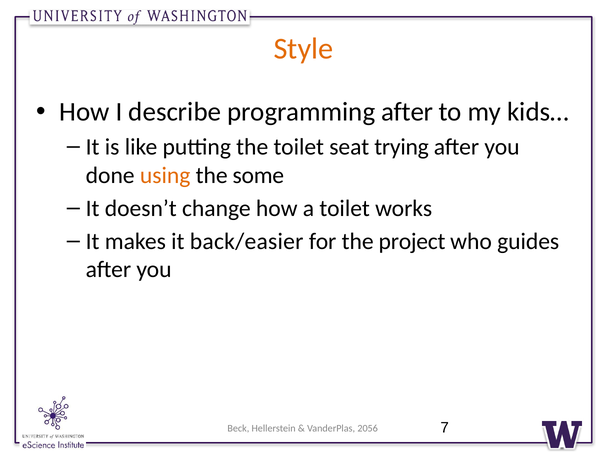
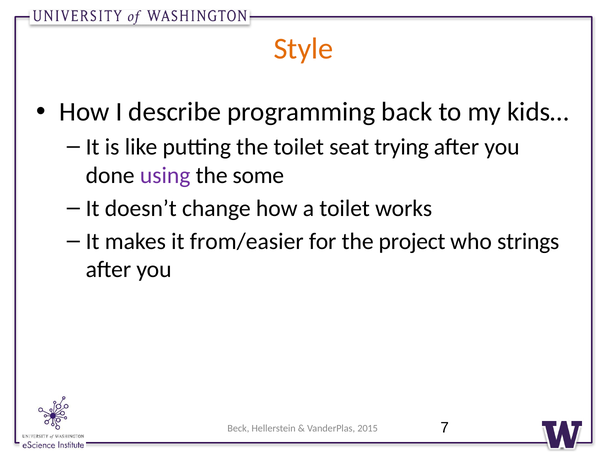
programming after: after -> back (407, 112)
using colour: orange -> purple (165, 175)
back/easier: back/easier -> from/easier (247, 242)
guides: guides -> strings (528, 242)
2056: 2056 -> 2015 (368, 429)
